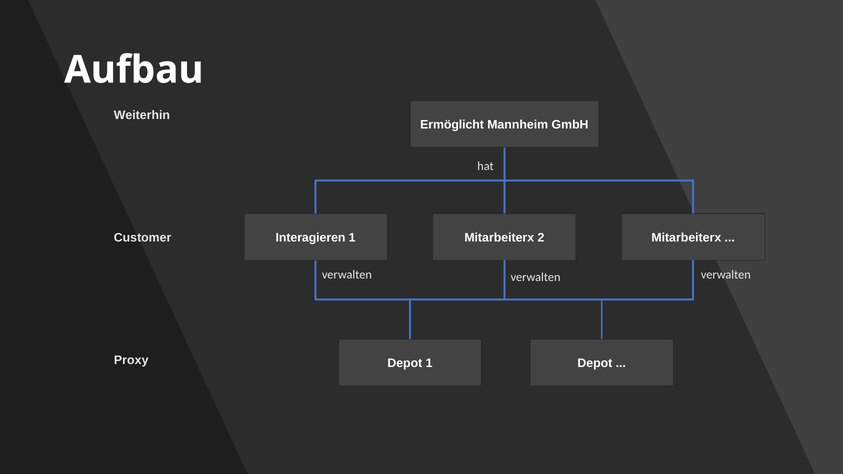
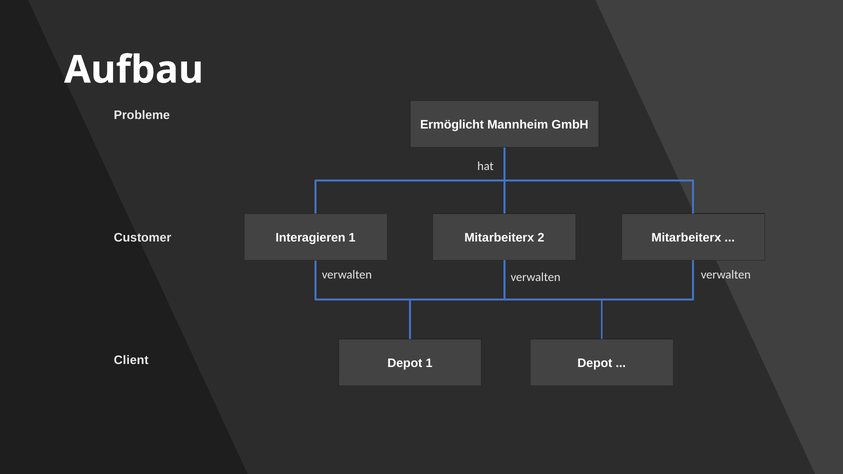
Weiterhin: Weiterhin -> Probleme (142, 115)
Proxy: Proxy -> Client (131, 360)
